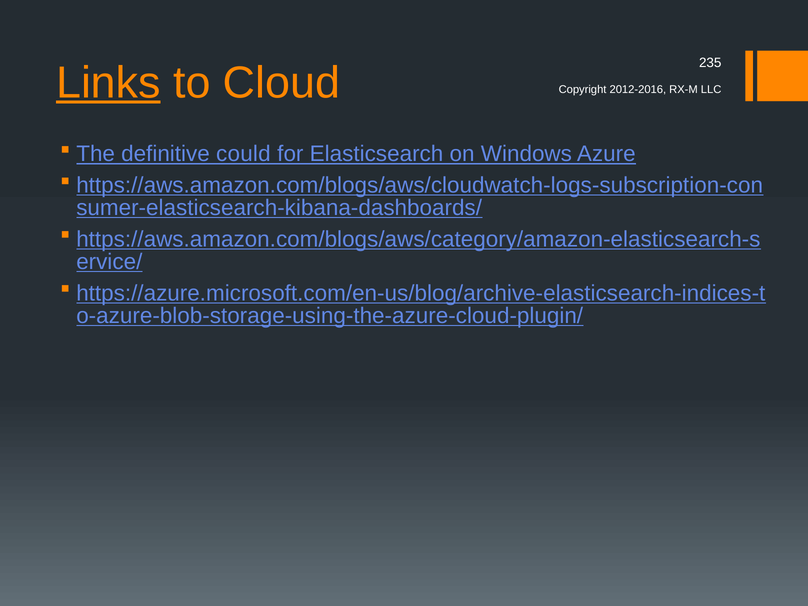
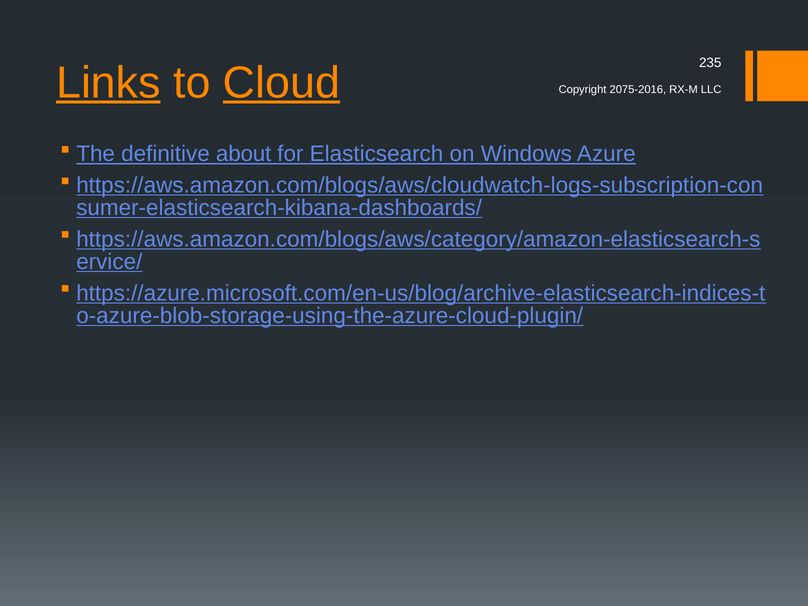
Cloud underline: none -> present (282, 83)
2012-2016: 2012-2016 -> 2075-2016 (638, 90)
could: could -> about (244, 154)
